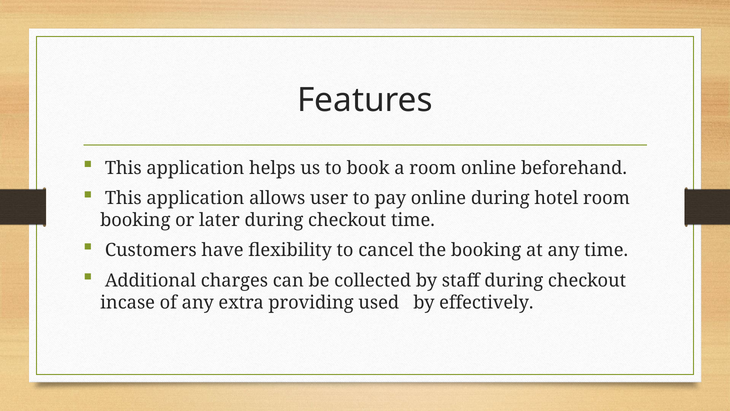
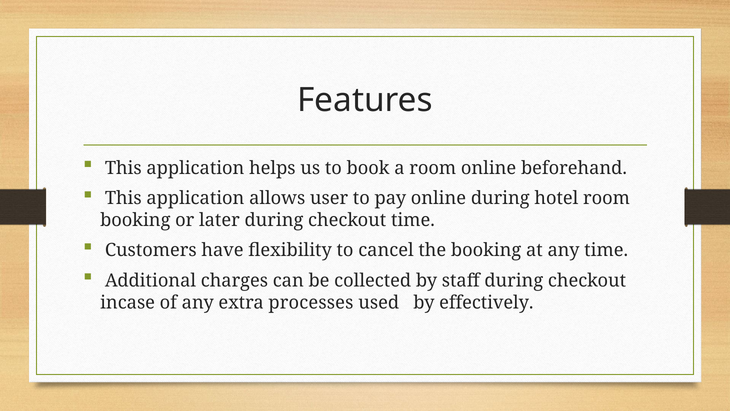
providing: providing -> processes (311, 302)
